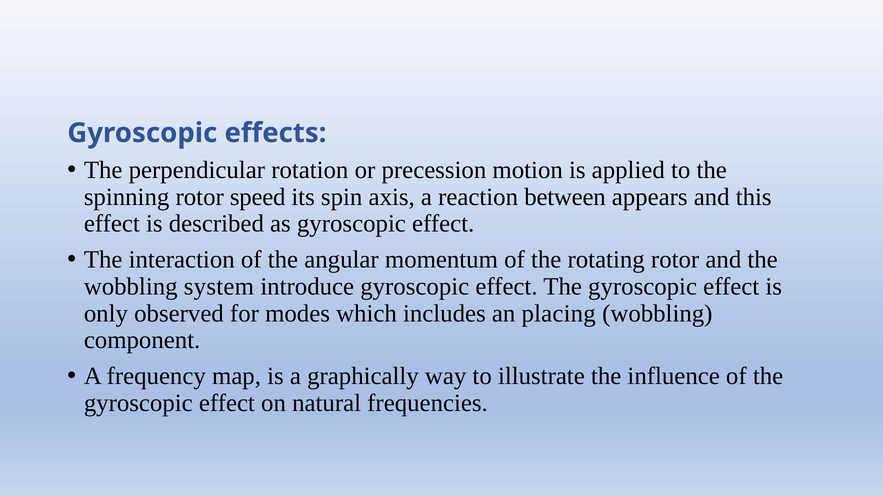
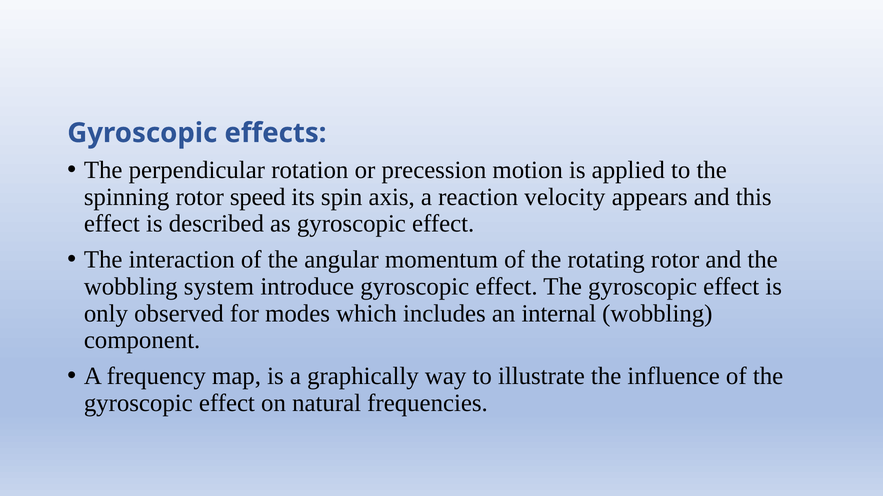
between: between -> velocity (565, 197)
placing: placing -> internal (559, 314)
